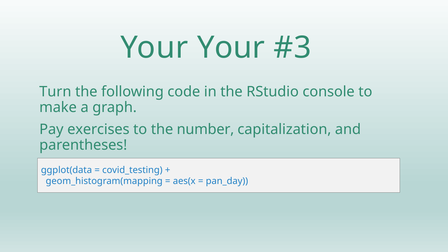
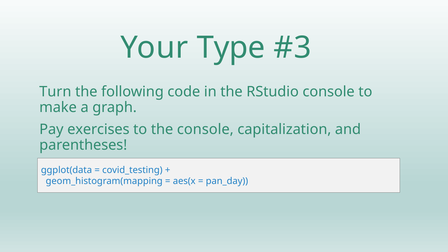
Your Your: Your -> Type (231, 48)
the number: number -> console (205, 129)
